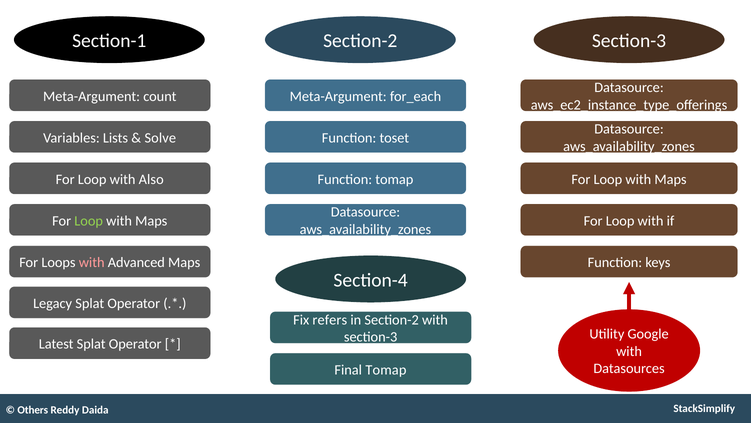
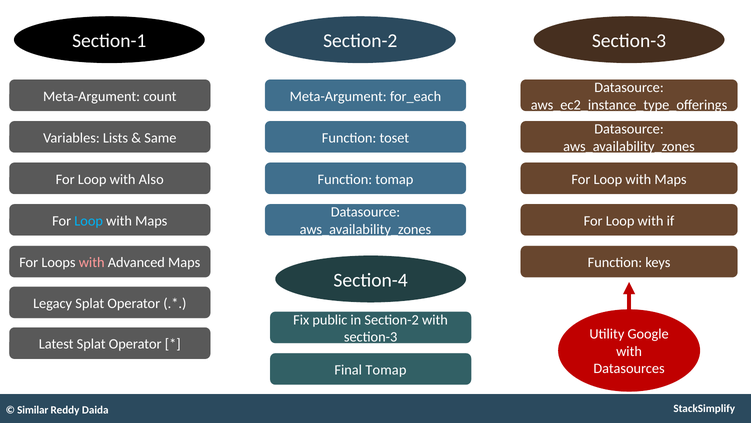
Solve: Solve -> Same (160, 138)
Loop colour: light green -> light blue (89, 221)
refers: refers -> public (330, 319)
Others: Others -> Similar (33, 409)
